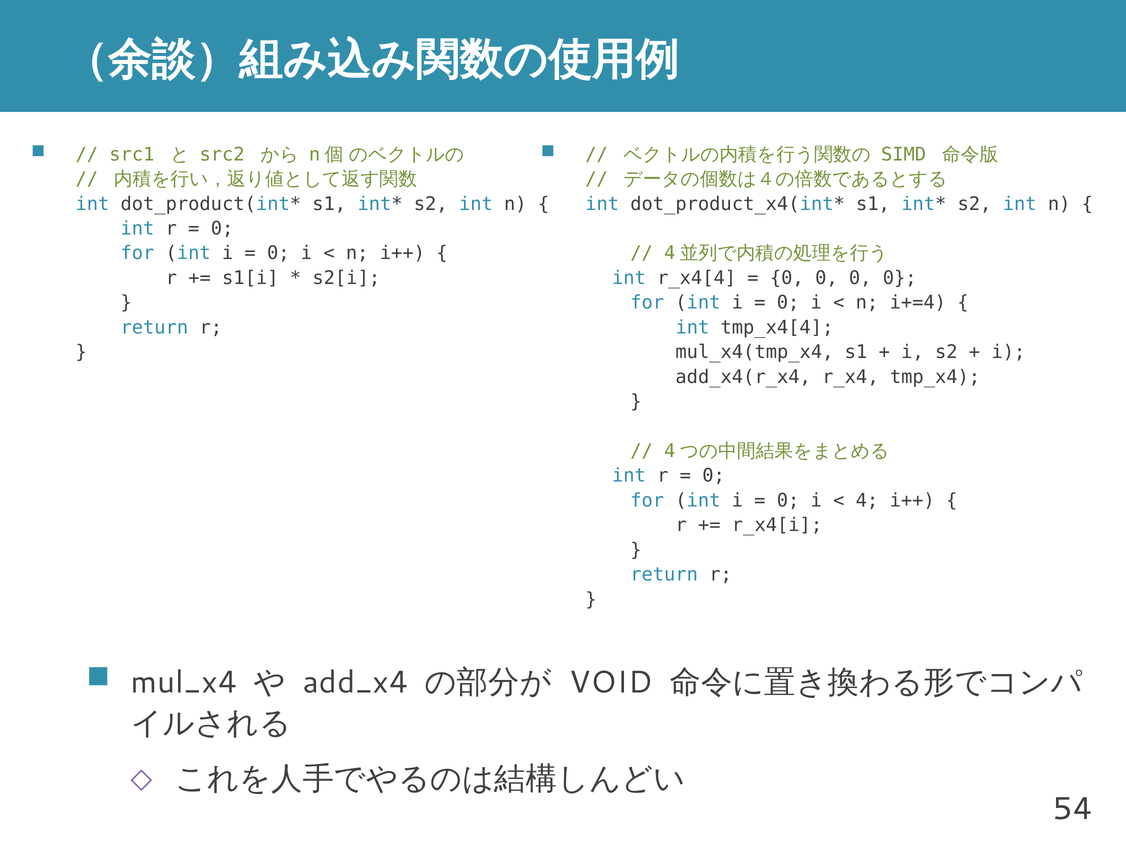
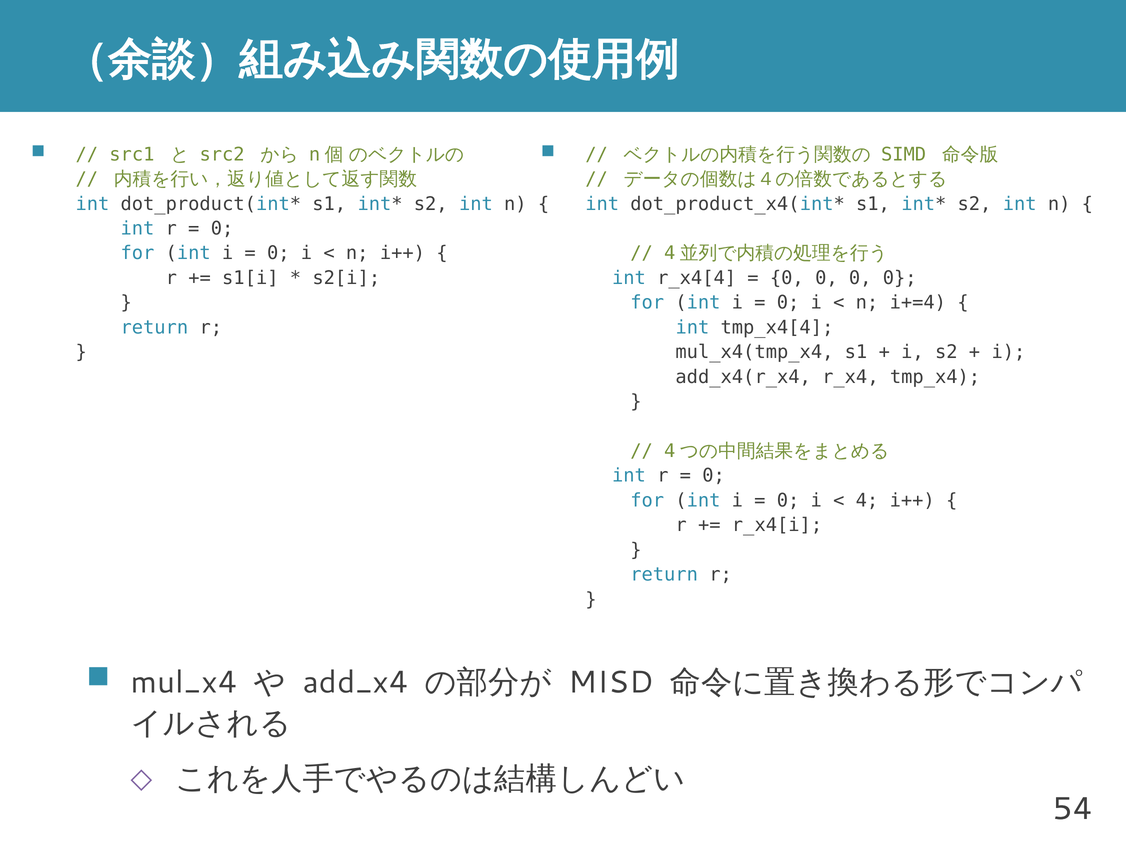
VOID: VOID -> MISD (611, 683)
